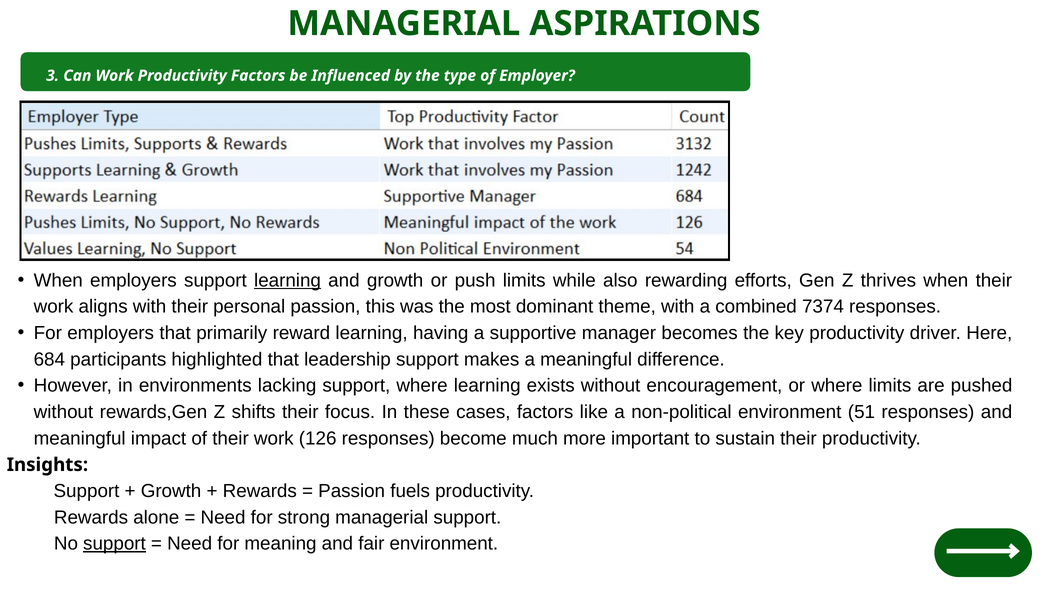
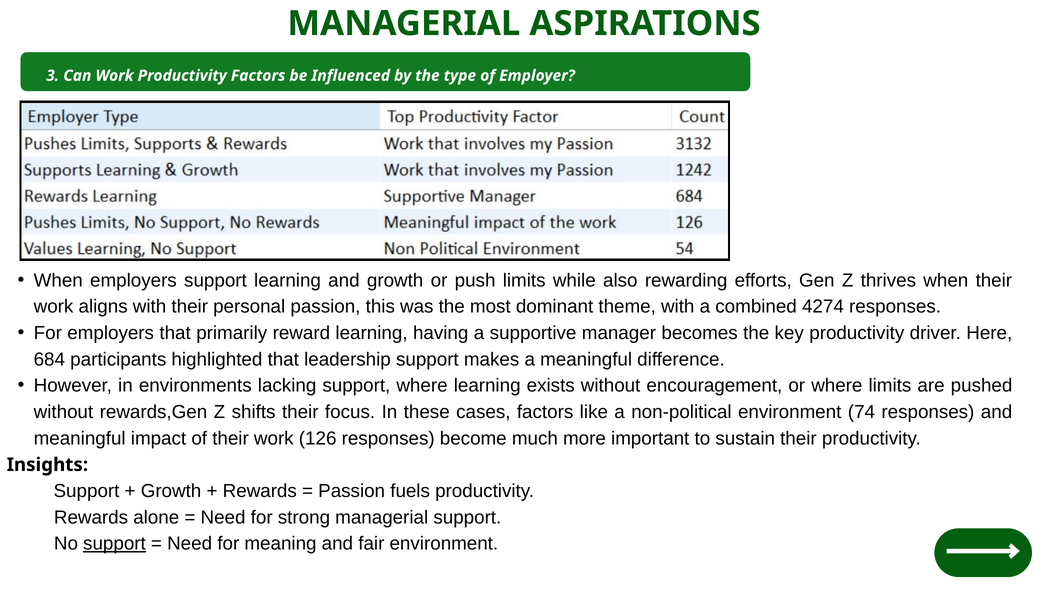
learning underline: present -> none (288, 280)
7374: 7374 -> 4274 (823, 307)
51: 51 -> 74 (861, 412)
